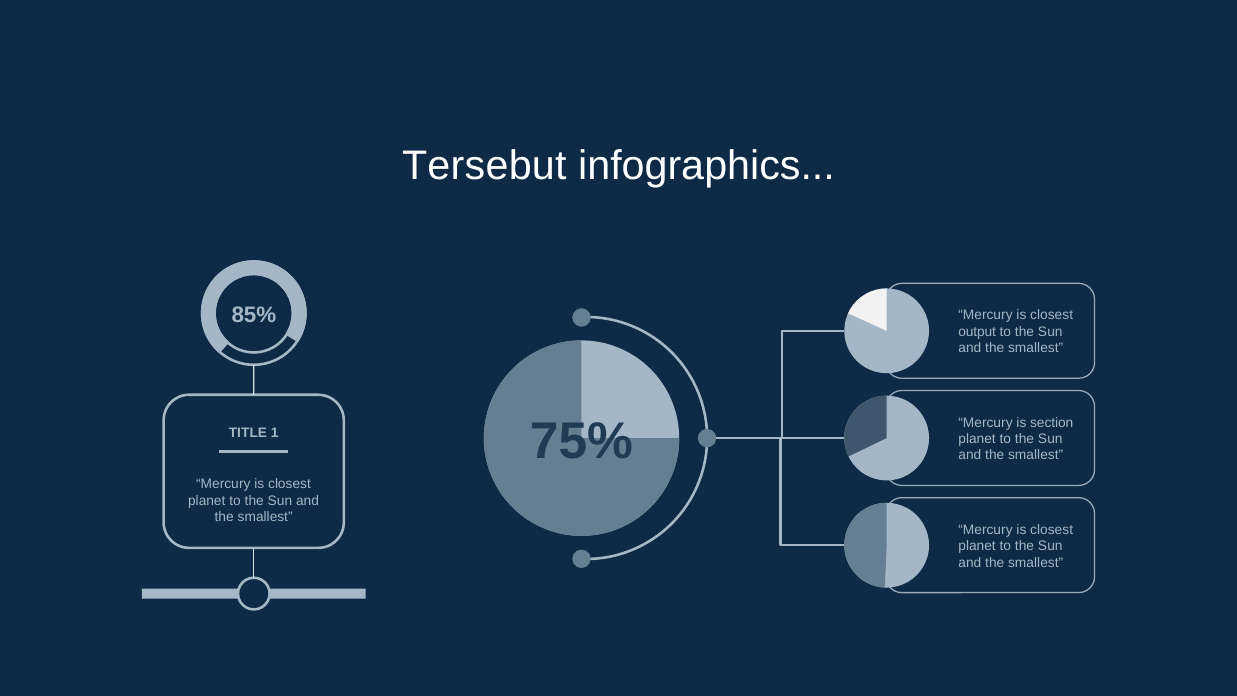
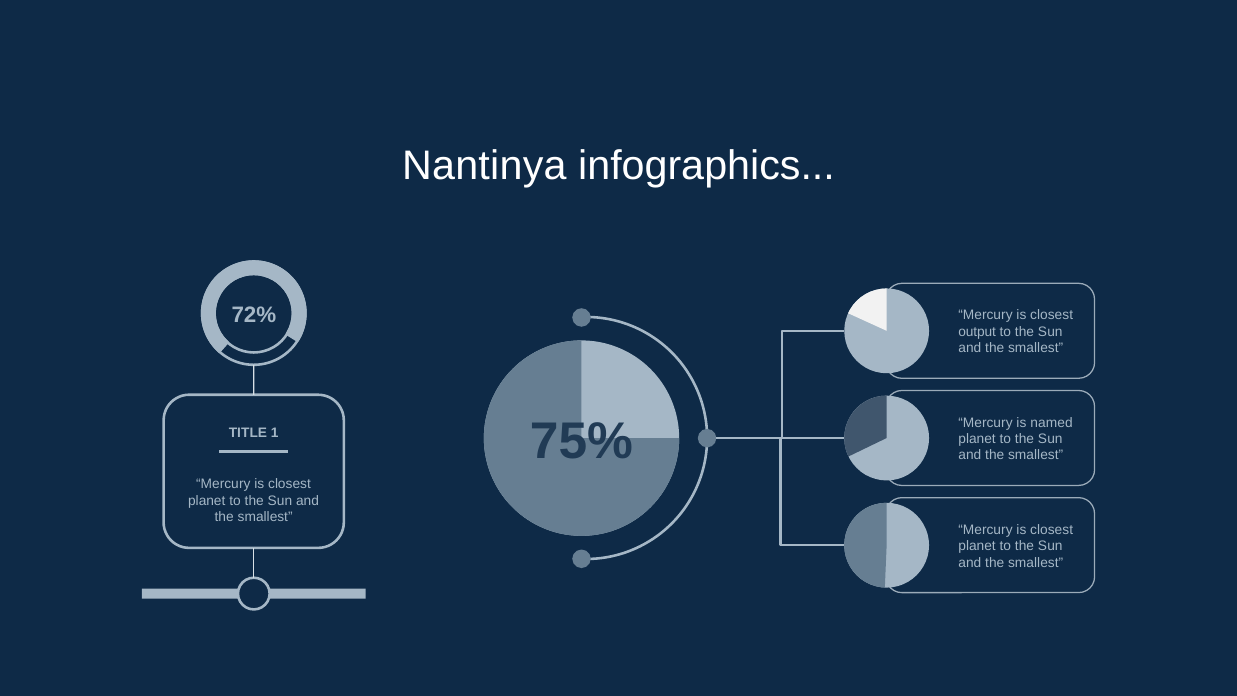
Tersebut: Tersebut -> Nantinya (484, 166)
85%: 85% -> 72% (254, 315)
section: section -> named (1052, 422)
